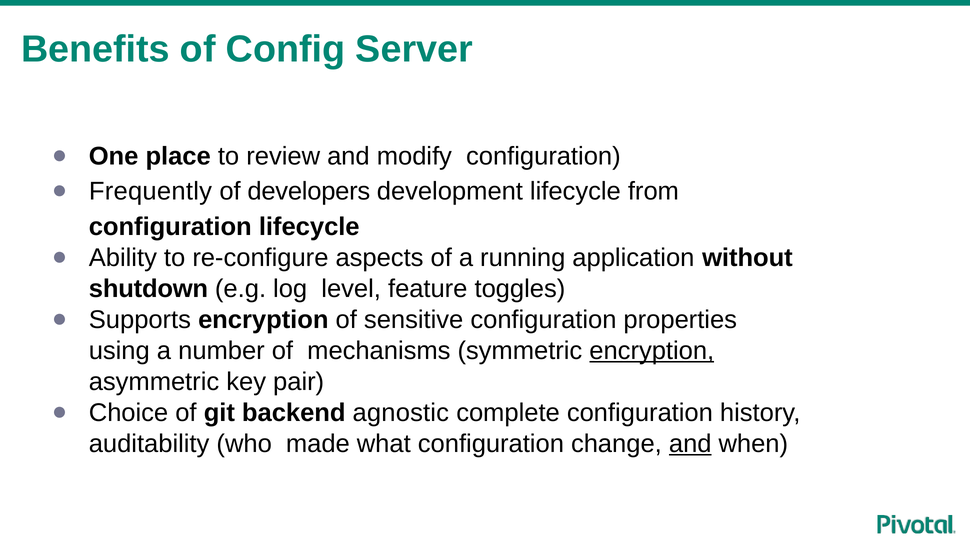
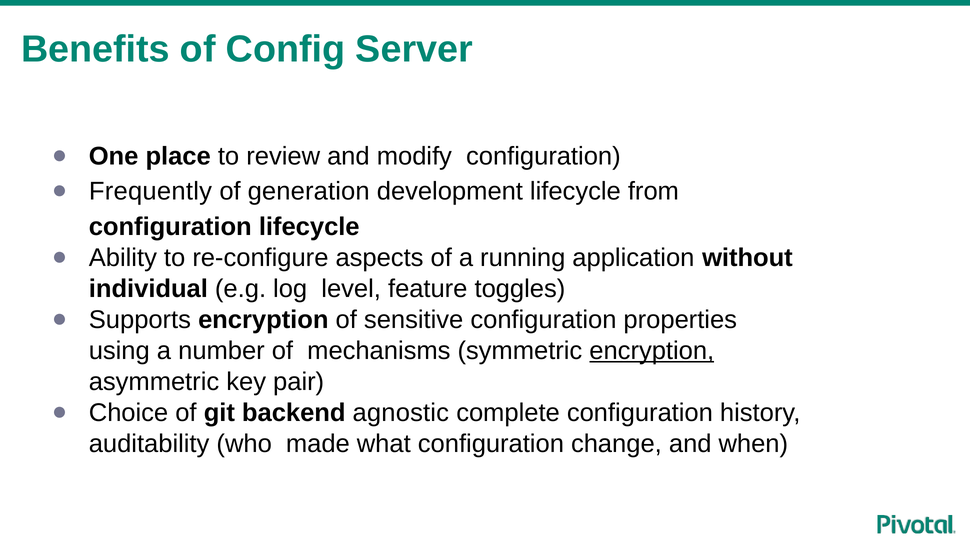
developers: developers -> generation (309, 191)
shutdown: shutdown -> individual (148, 289)
and underline: present -> none (690, 444)
